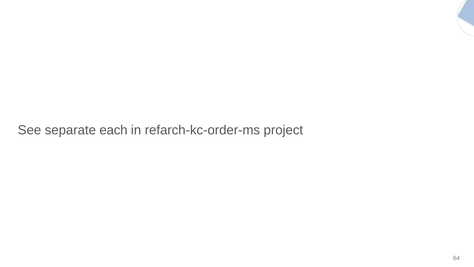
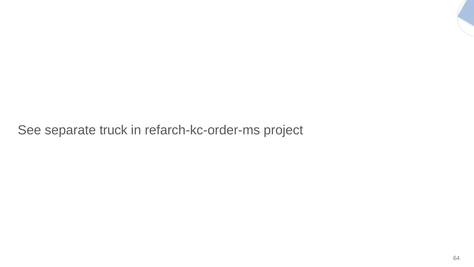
each: each -> truck (113, 130)
